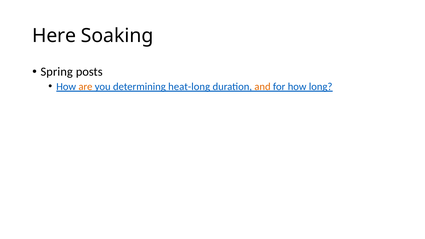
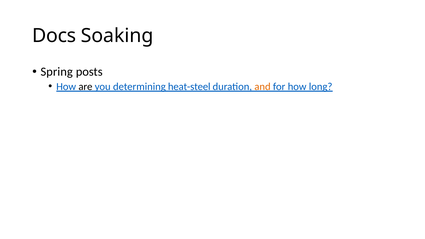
Here: Here -> Docs (54, 36)
are colour: orange -> black (85, 87)
heat-long: heat-long -> heat-steel (189, 87)
